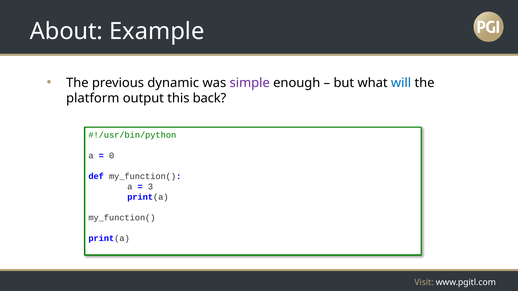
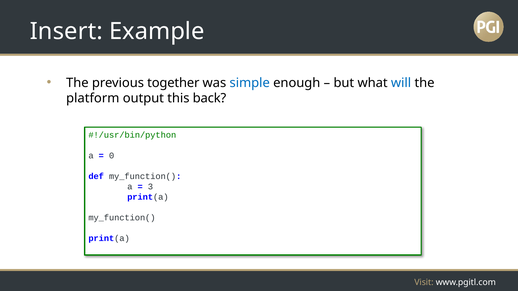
About: About -> Insert (66, 31)
dynamic: dynamic -> together (173, 83)
simple colour: purple -> blue (250, 83)
